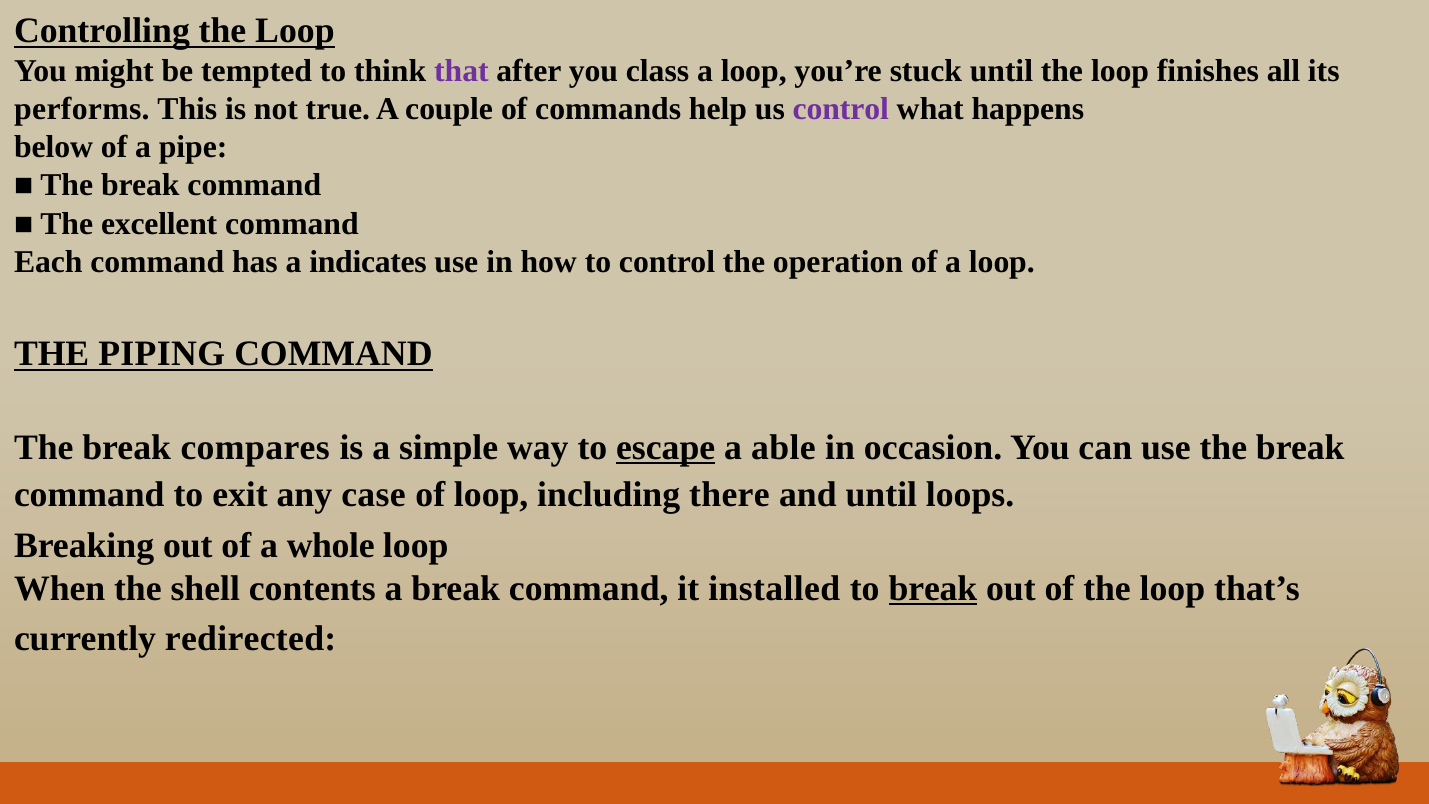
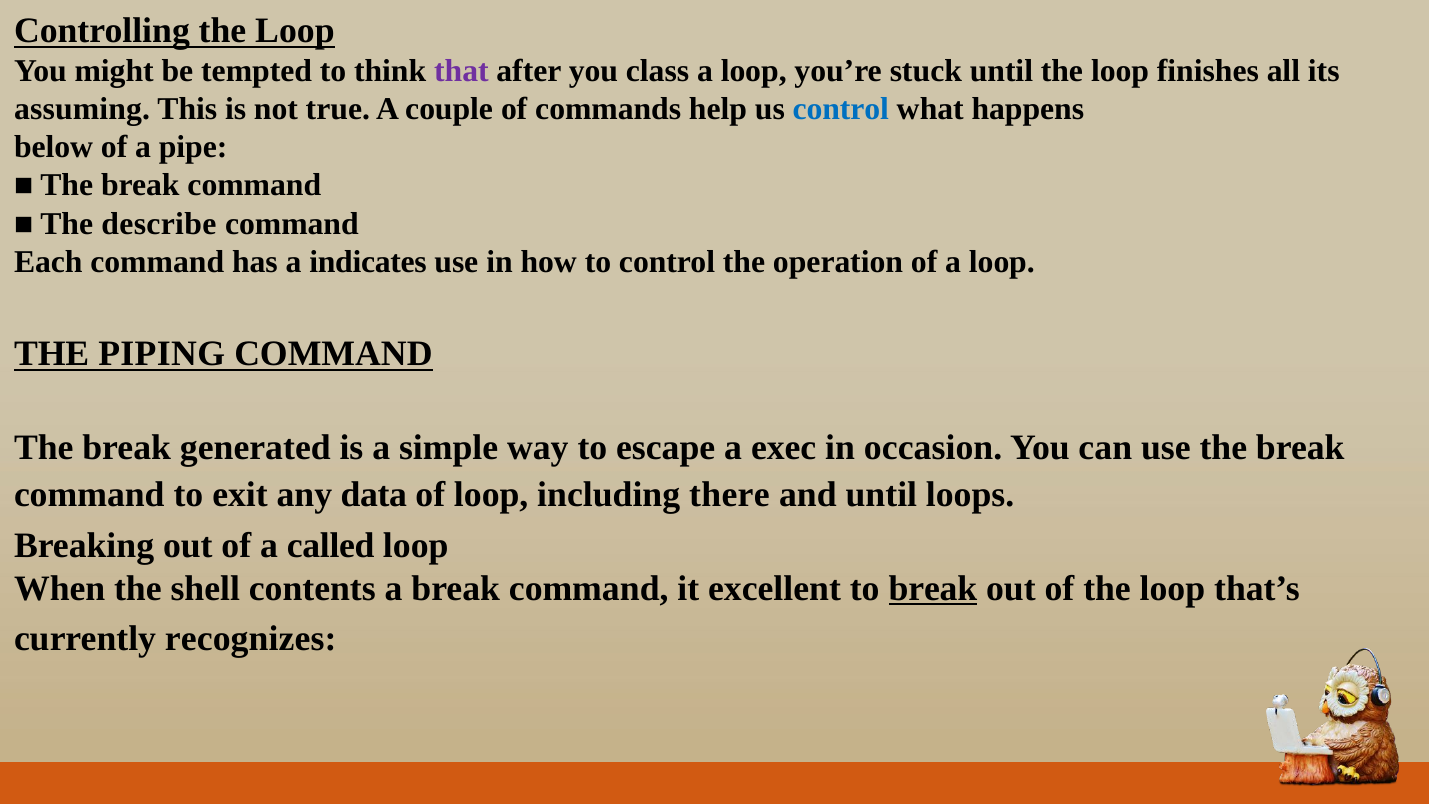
performs: performs -> assuming (82, 109)
control colour: purple -> blue (841, 109)
excellent: excellent -> describe (159, 224)
compares: compares -> generated (255, 448)
escape underline: present -> none (666, 448)
able: able -> exec (784, 448)
case: case -> data (374, 494)
whole: whole -> called (331, 545)
installed: installed -> excellent (775, 588)
redirected: redirected -> recognizes (251, 639)
